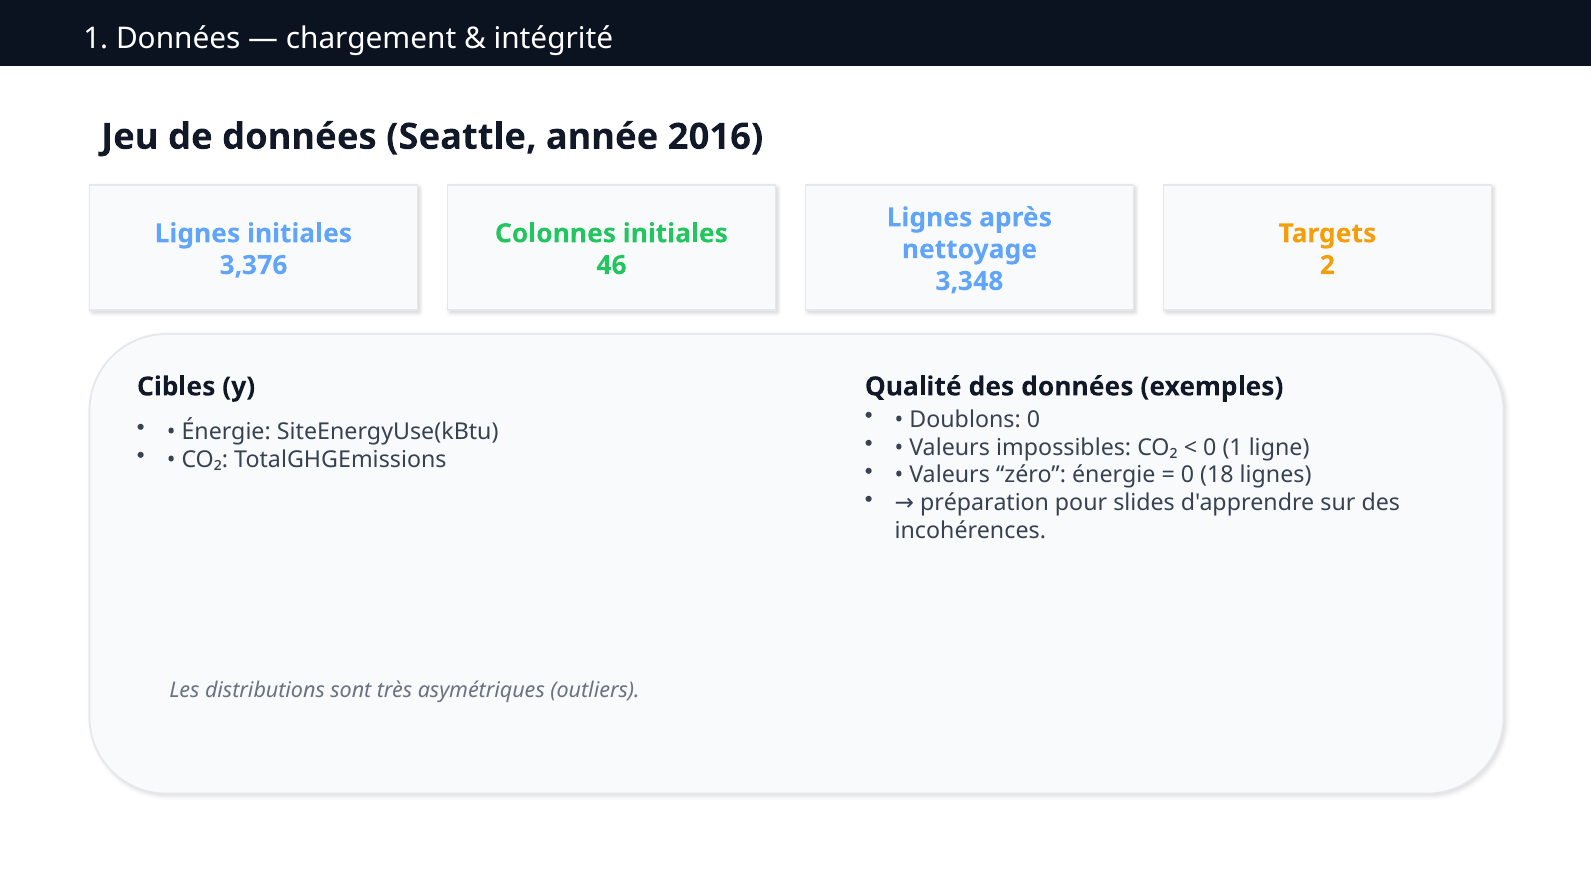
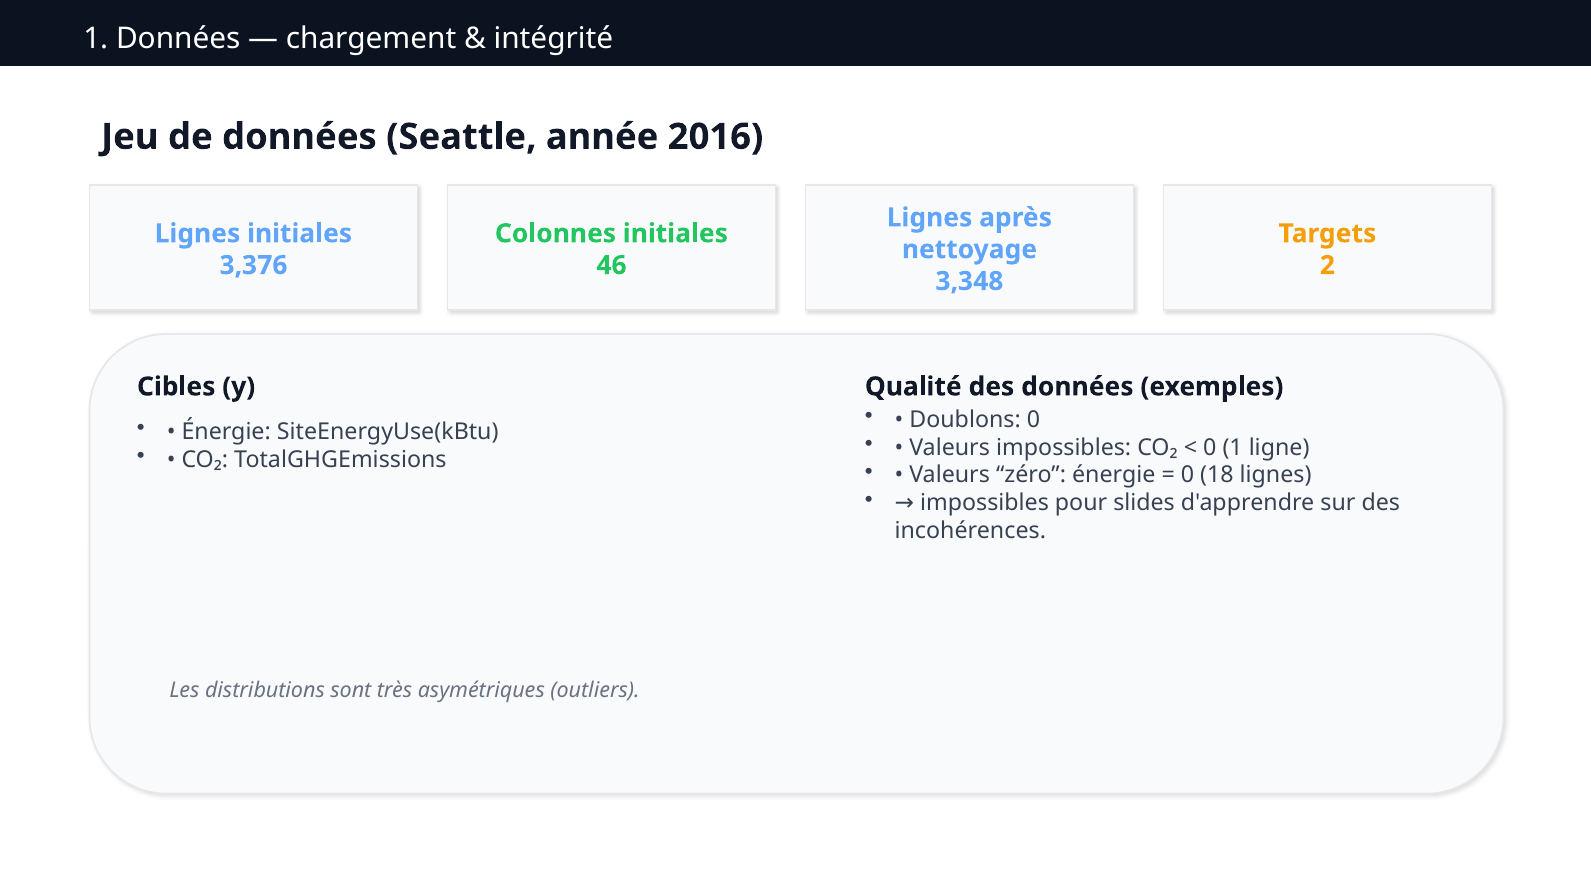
préparation: préparation -> impossibles (985, 503)
